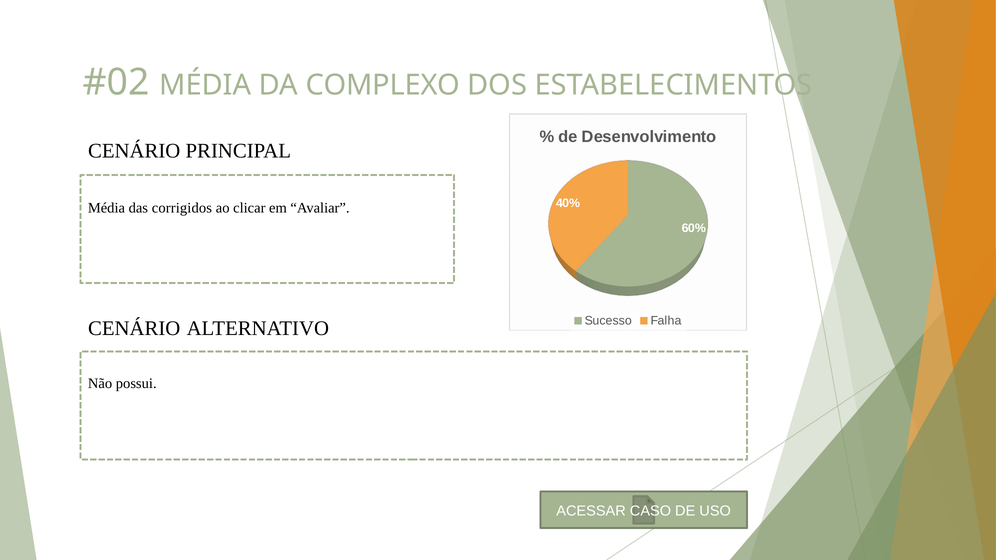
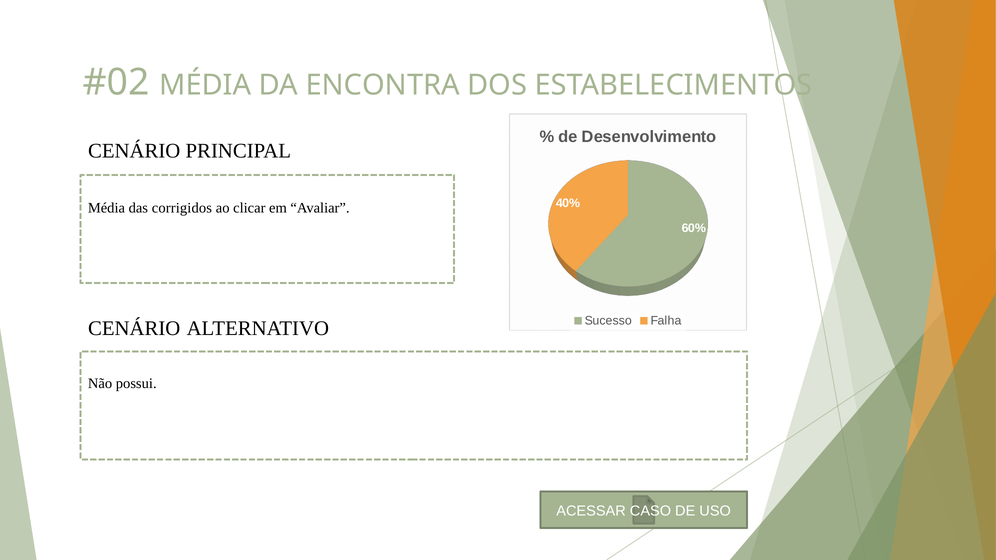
COMPLEXO: COMPLEXO -> ENCONTRA (383, 85)
